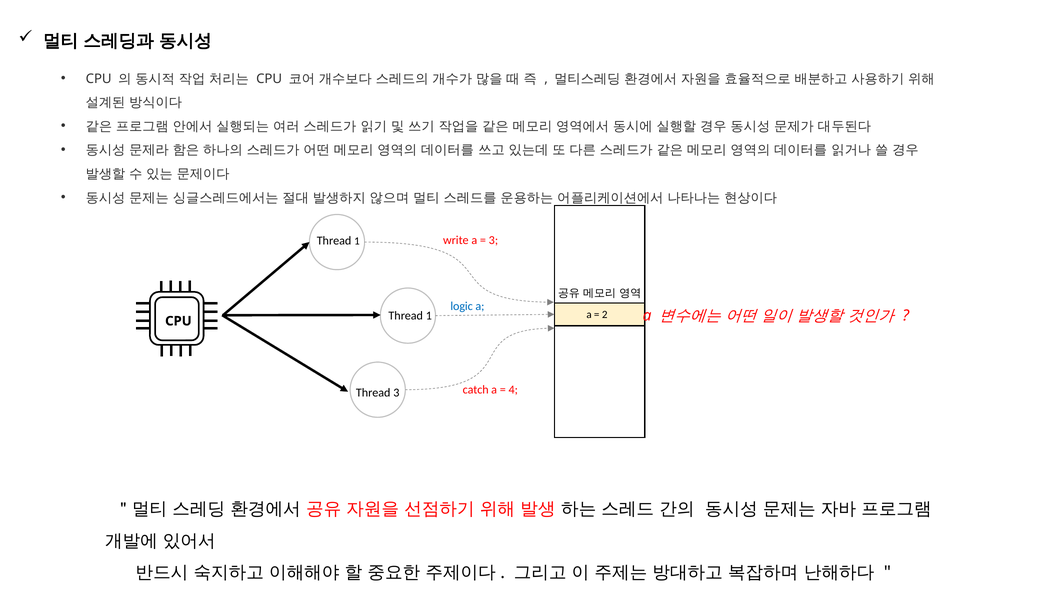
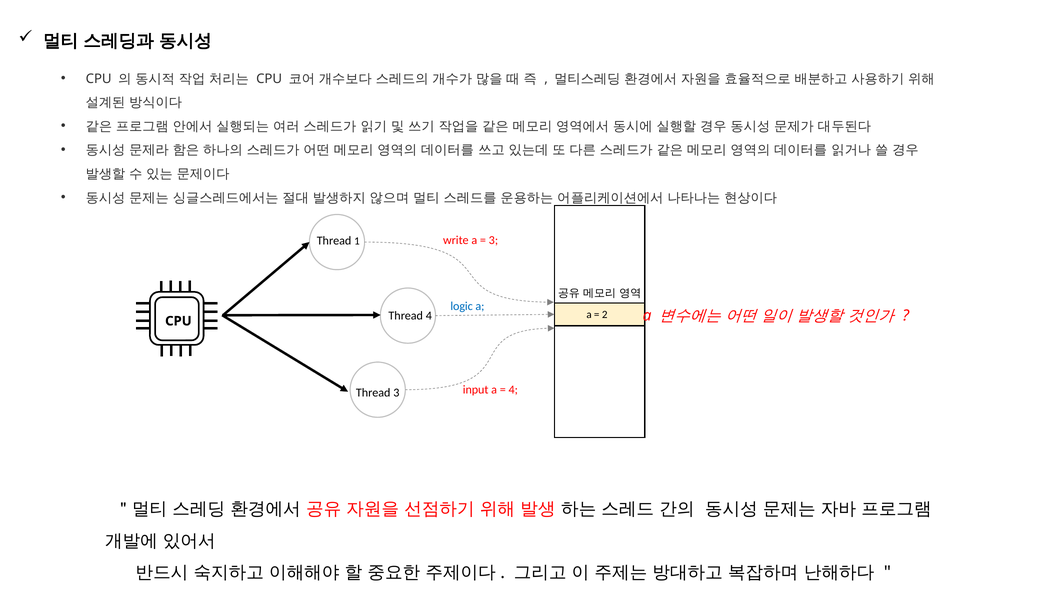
1: 1 -> 4 (429, 316)
catch: catch -> input (476, 390)
